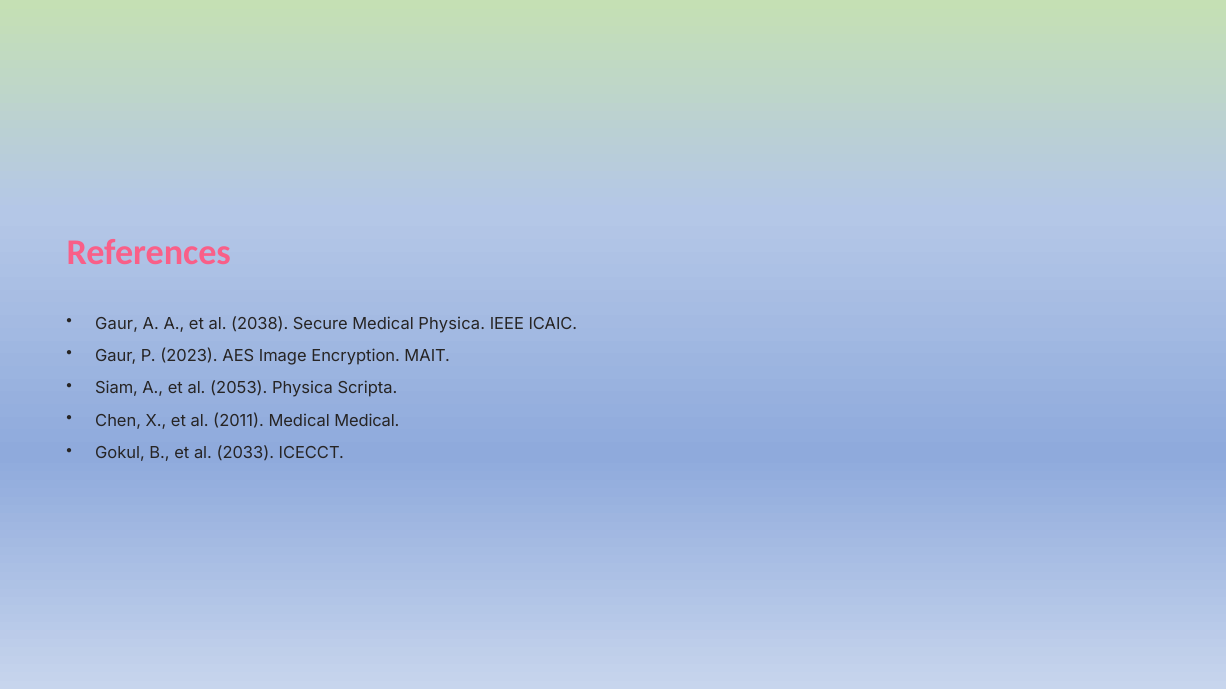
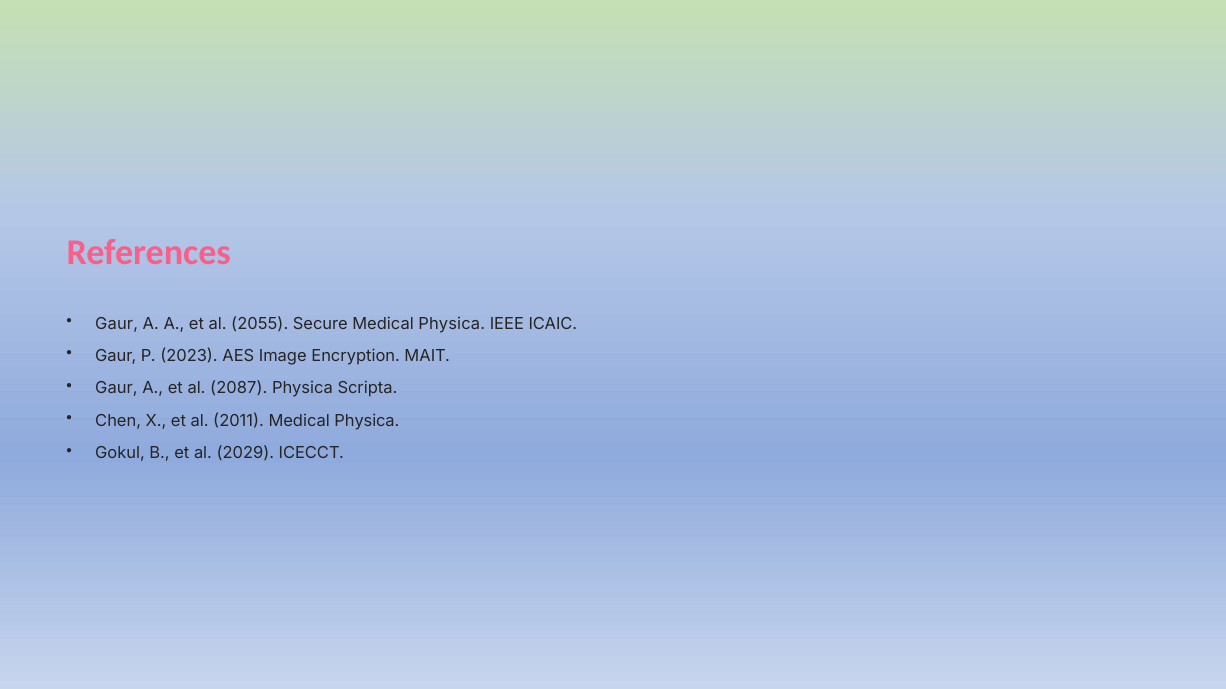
2038: 2038 -> 2055 (260, 324)
Siam: Siam -> Gaur (116, 389)
2053: 2053 -> 2087 (239, 389)
2011 Medical Medical: Medical -> Physica (367, 421)
2033: 2033 -> 2029 (245, 454)
